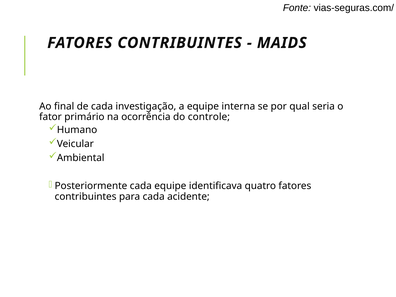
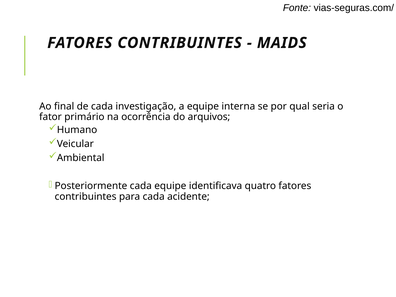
controle: controle -> arquivos (209, 117)
